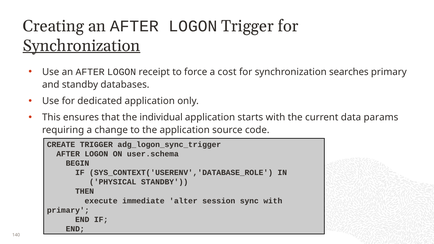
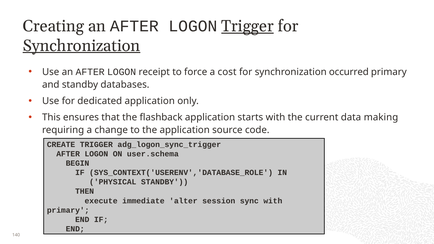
Trigger underline: none -> present (247, 26)
searches: searches -> occurred (349, 72)
individual: individual -> flashback (161, 117)
params: params -> making (381, 117)
